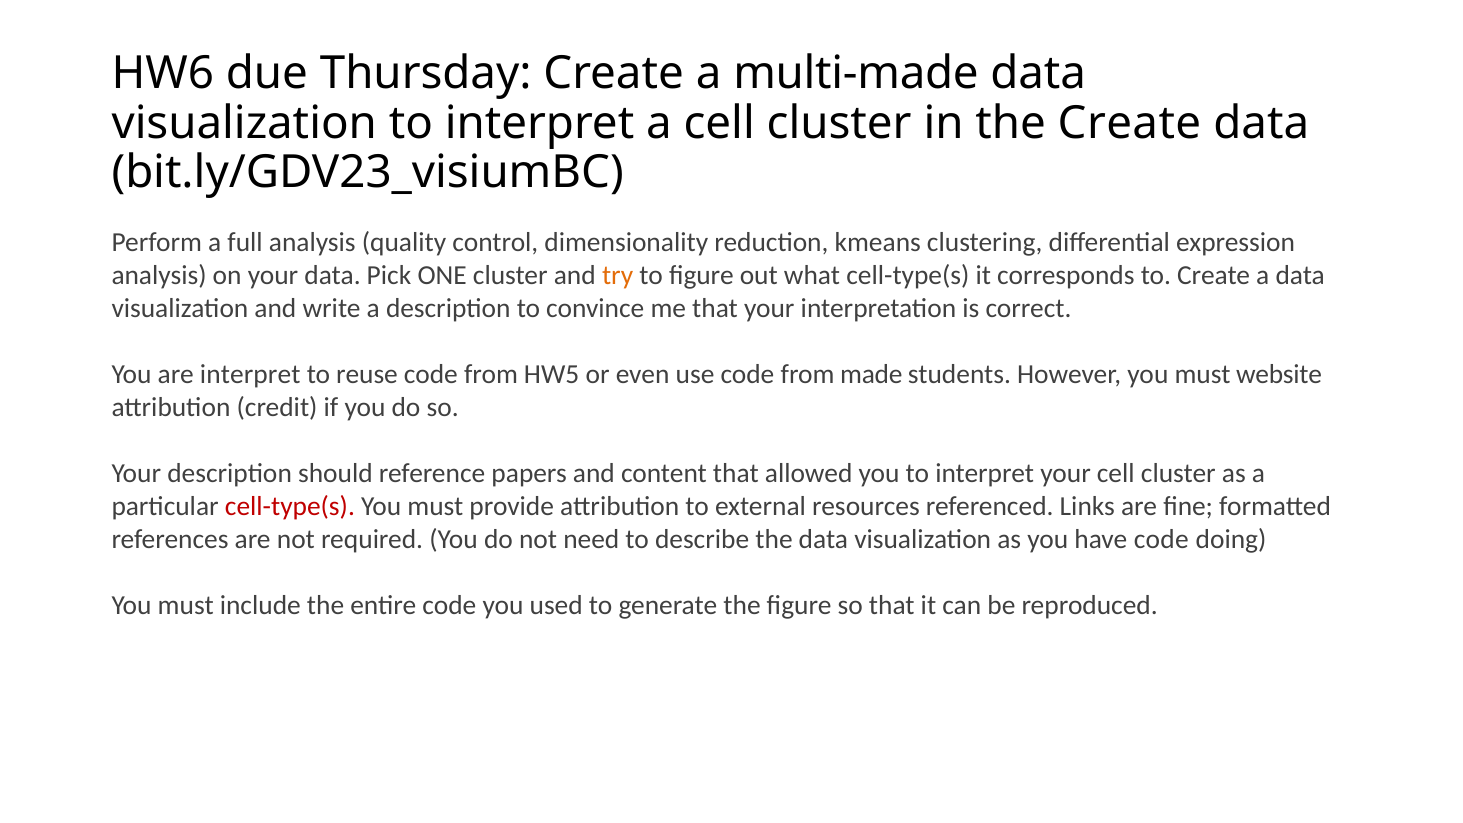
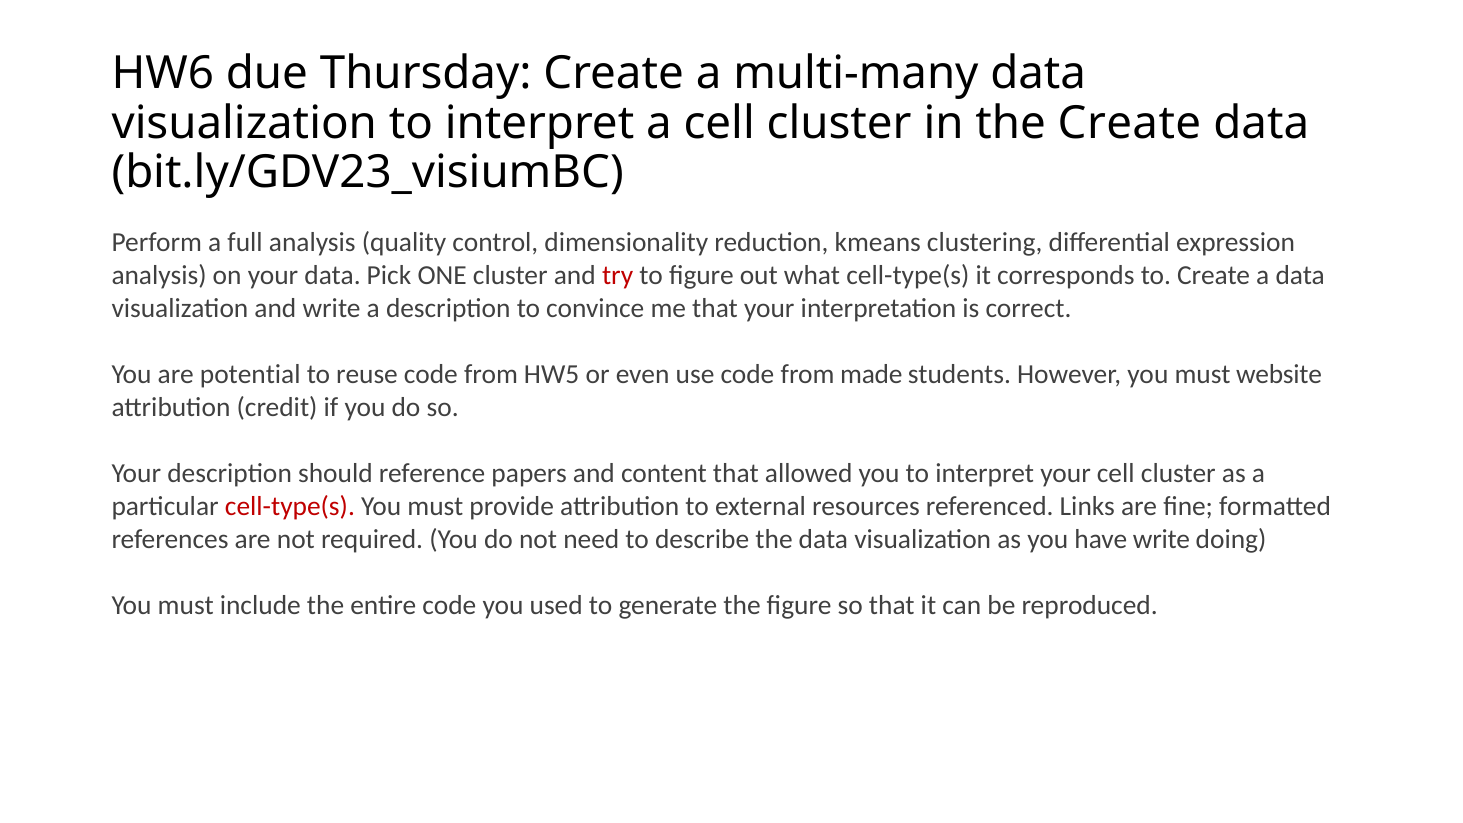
multi-made: multi-made -> multi-many (856, 74)
try colour: orange -> red (618, 276)
are interpret: interpret -> potential (250, 375)
have code: code -> write (1162, 539)
